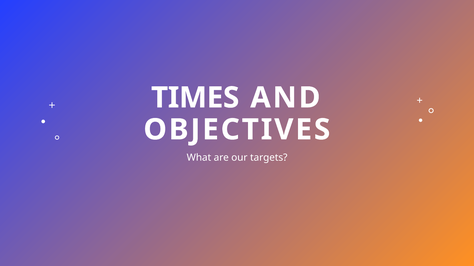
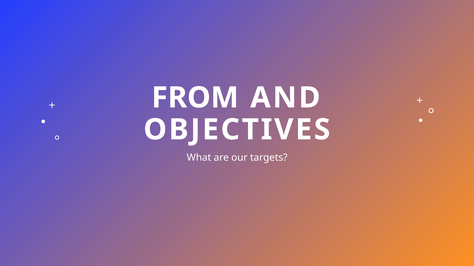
TIMES: TIMES -> FROM (195, 98)
